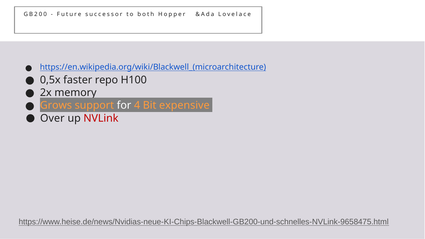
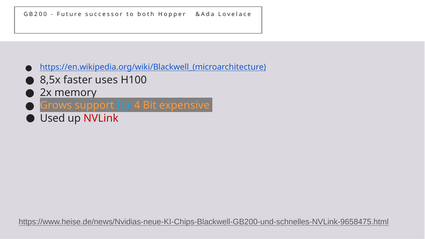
0,5x: 0,5x -> 8,5x (50, 80)
repo: repo -> uses (106, 80)
for colour: white -> light blue (124, 105)
Over: Over -> Used (52, 118)
